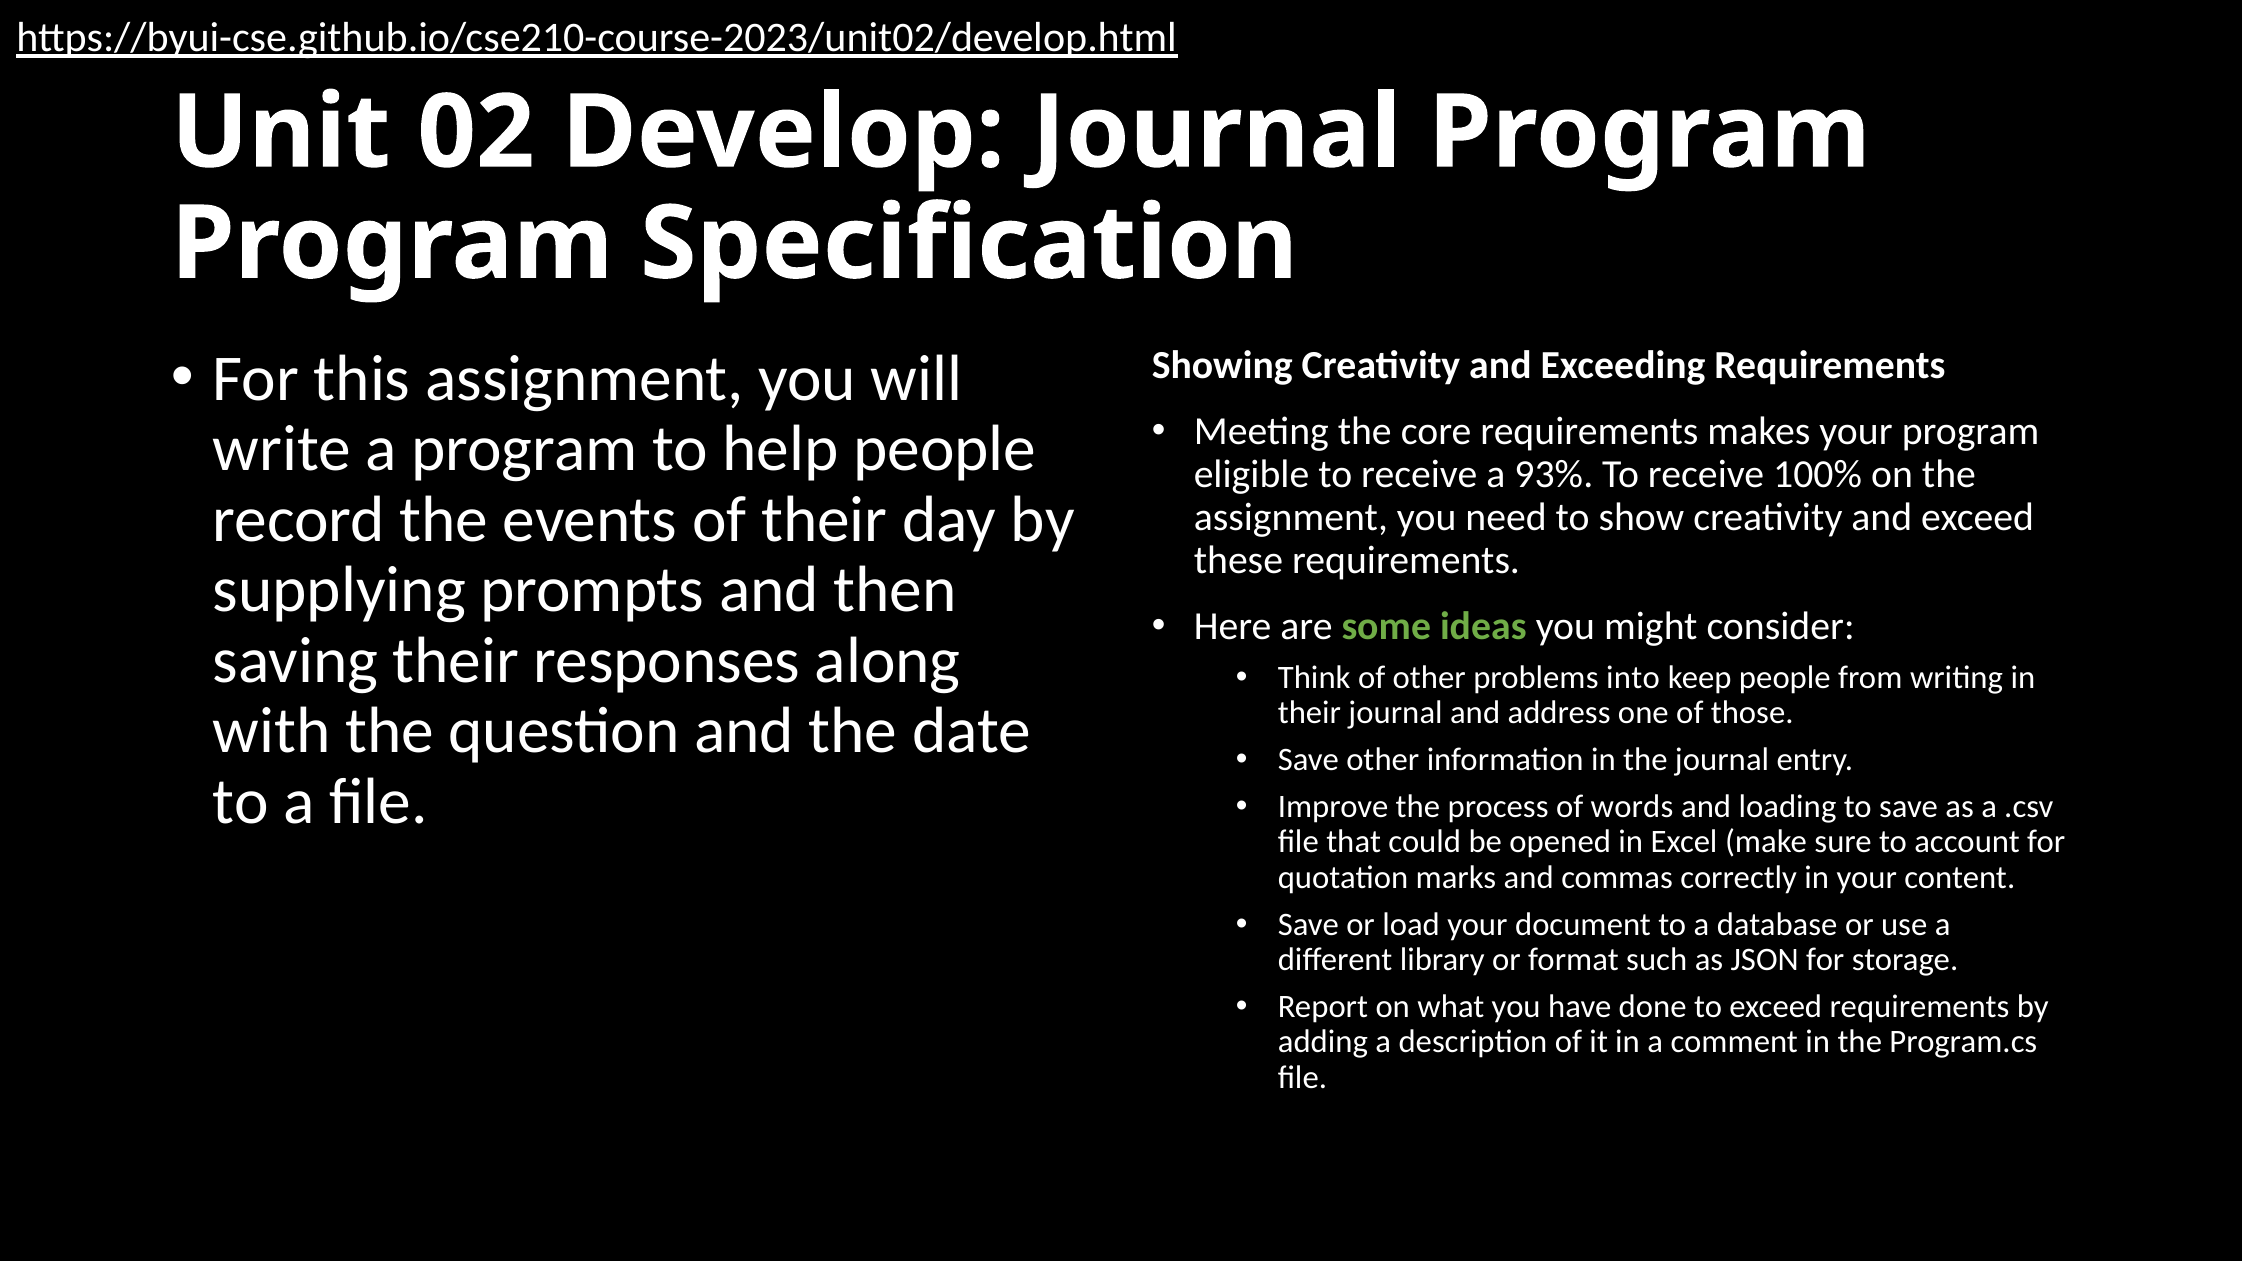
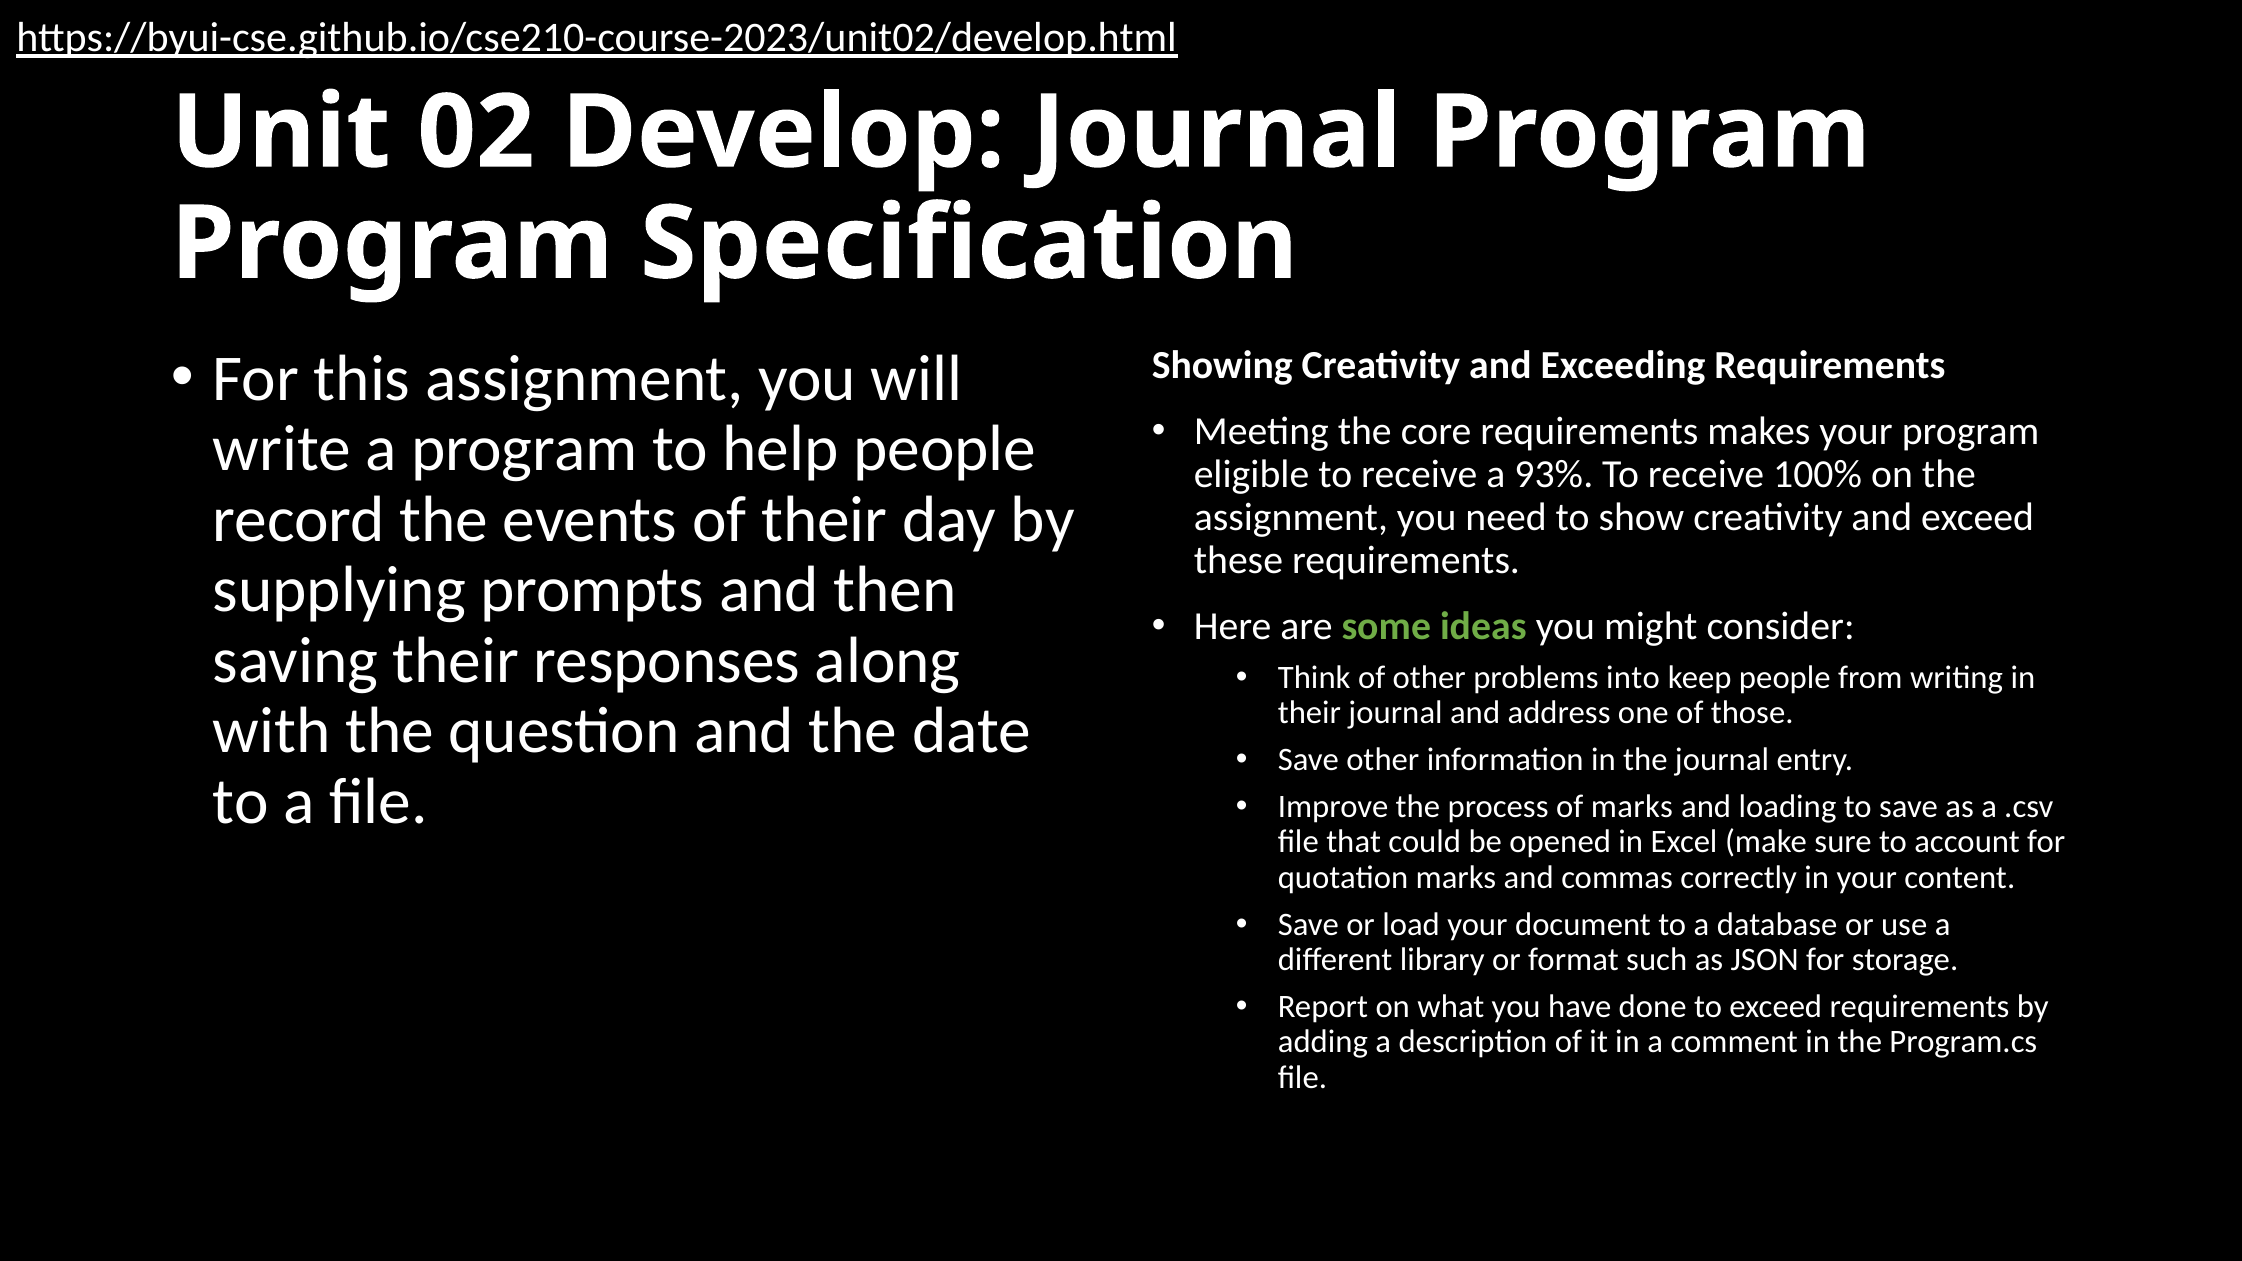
of words: words -> marks (1632, 807)
